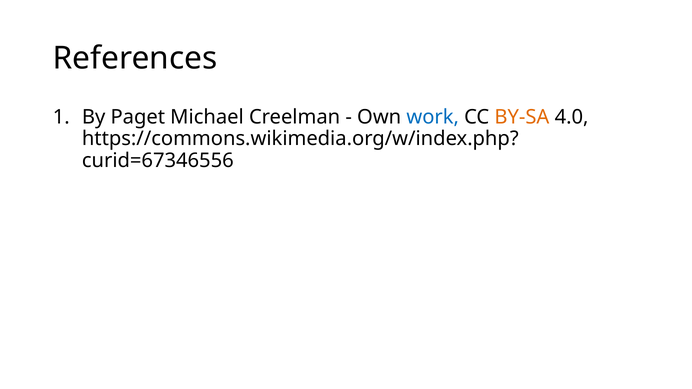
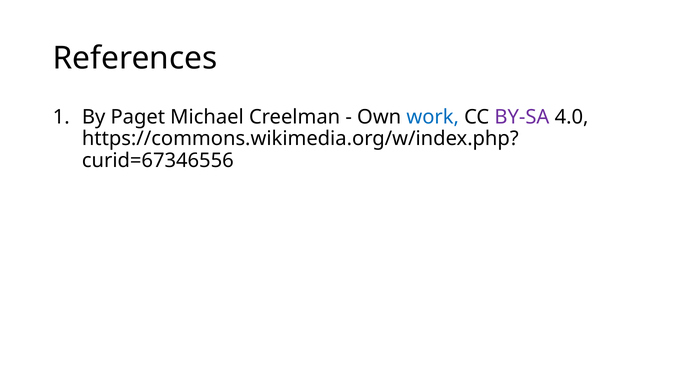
BY-SA colour: orange -> purple (522, 117)
